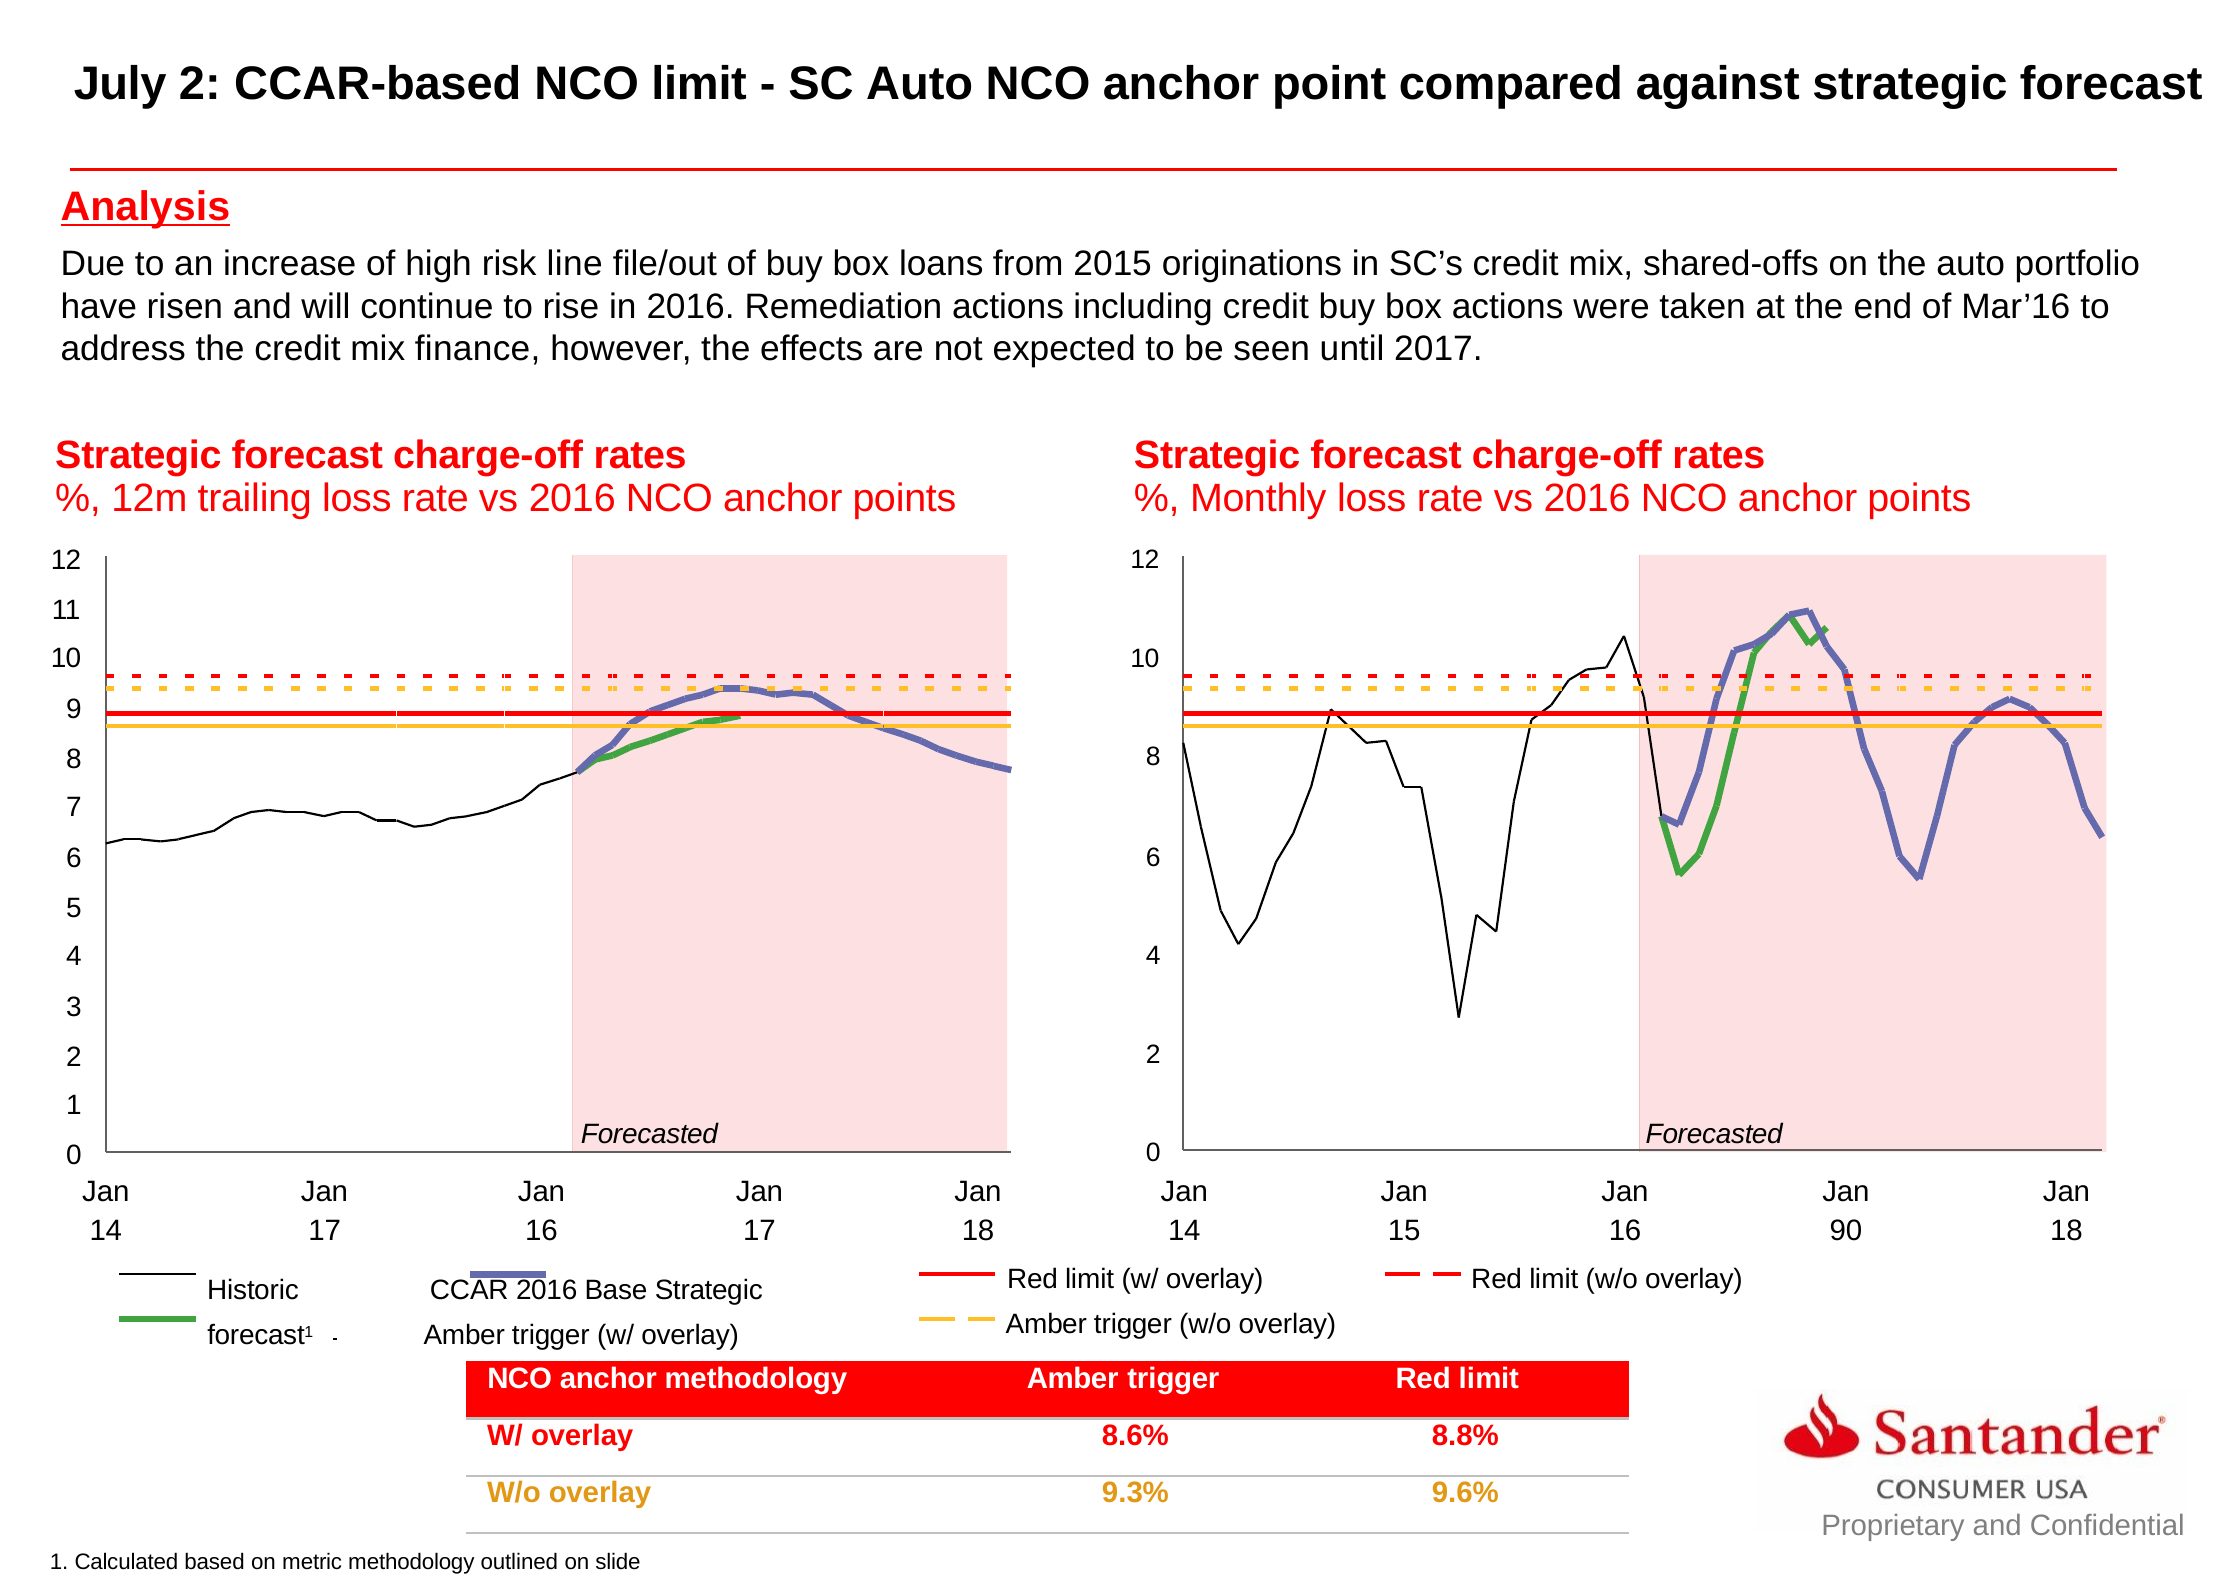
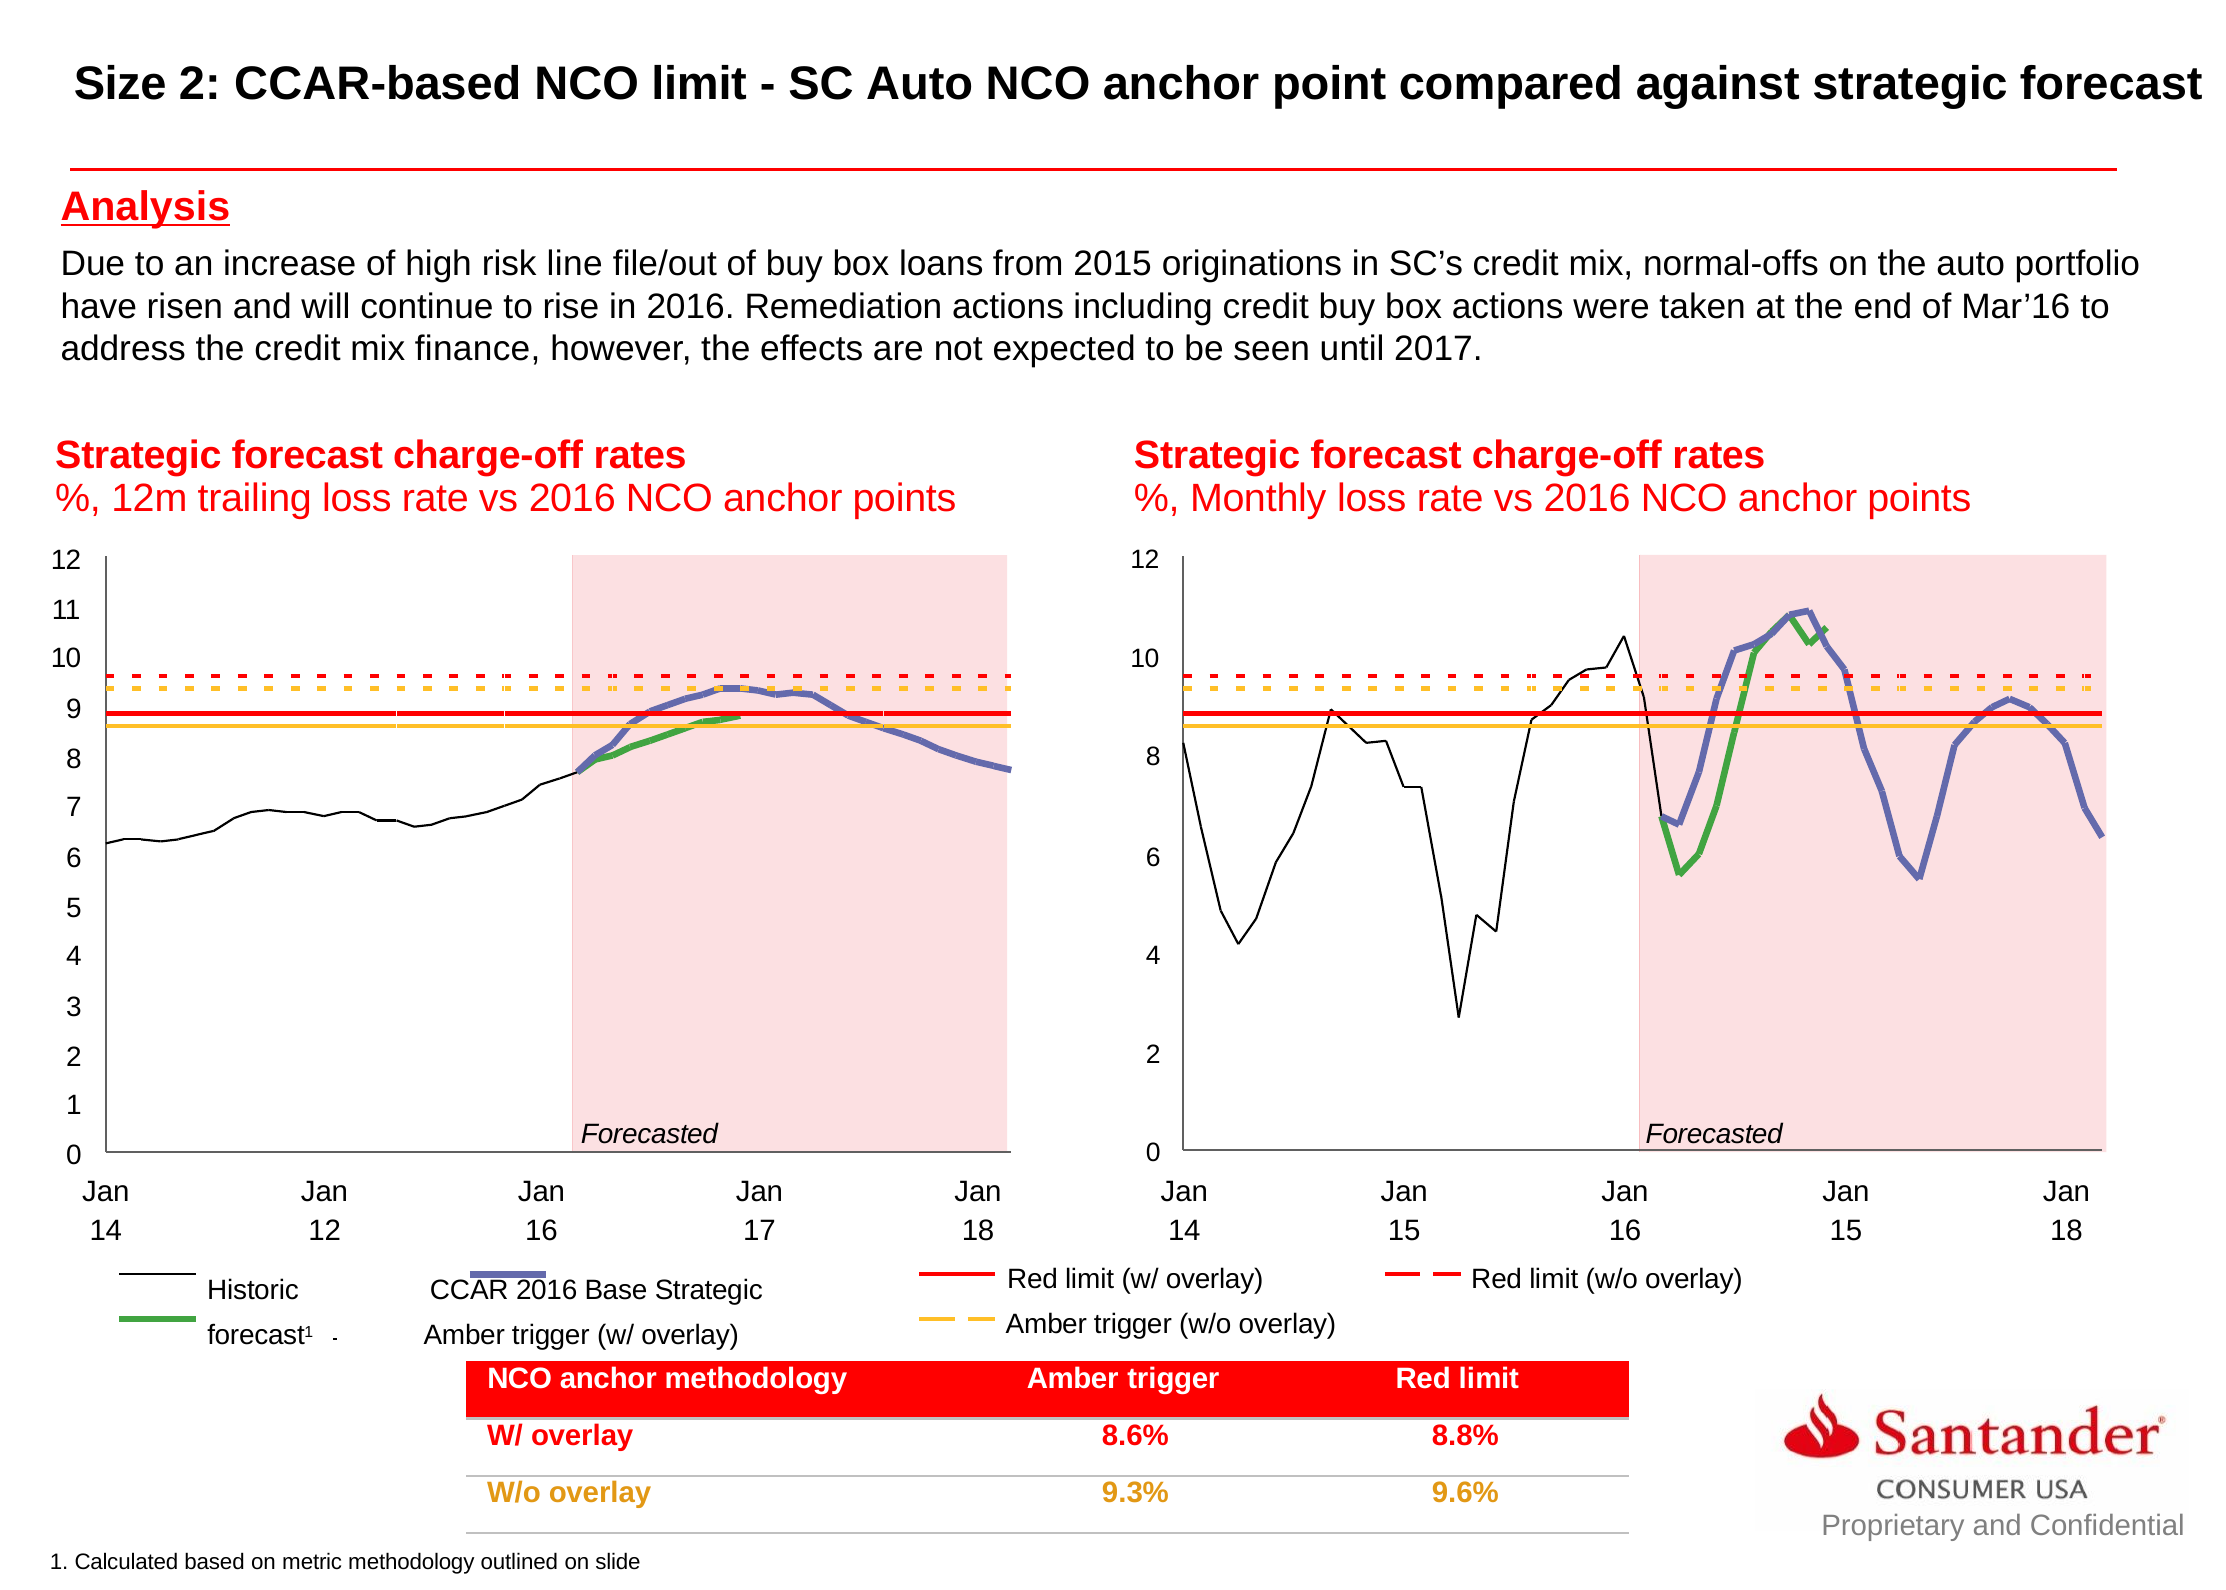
July: July -> Size (120, 84)
shared-offs: shared-offs -> normal-offs (1731, 264)
14 17: 17 -> 12 (325, 1231)
16 90: 90 -> 15 (1846, 1231)
